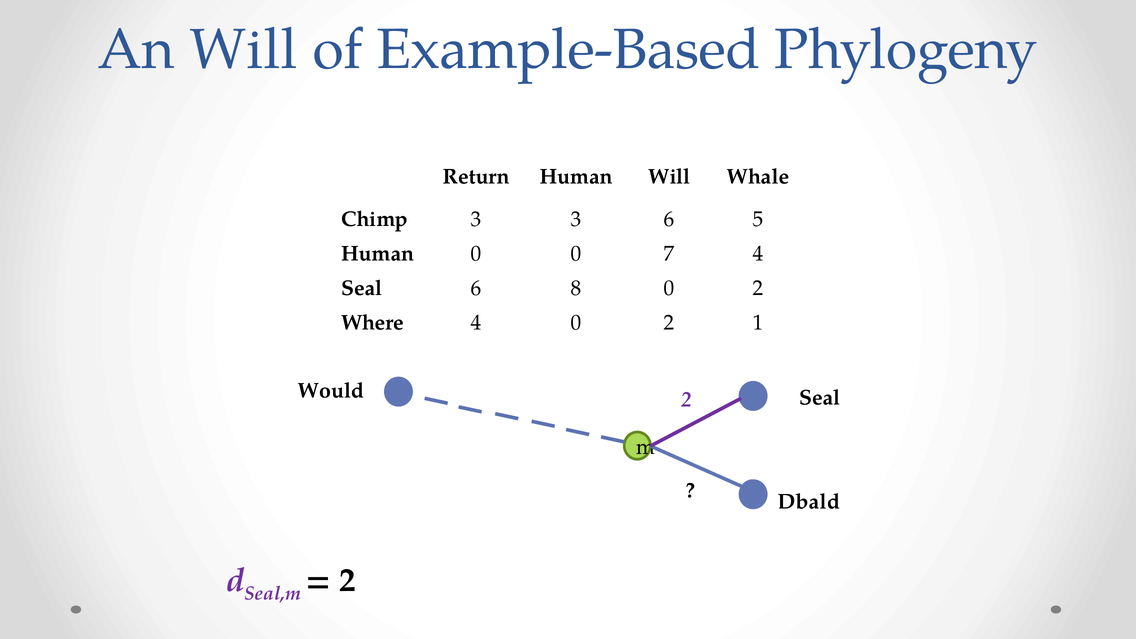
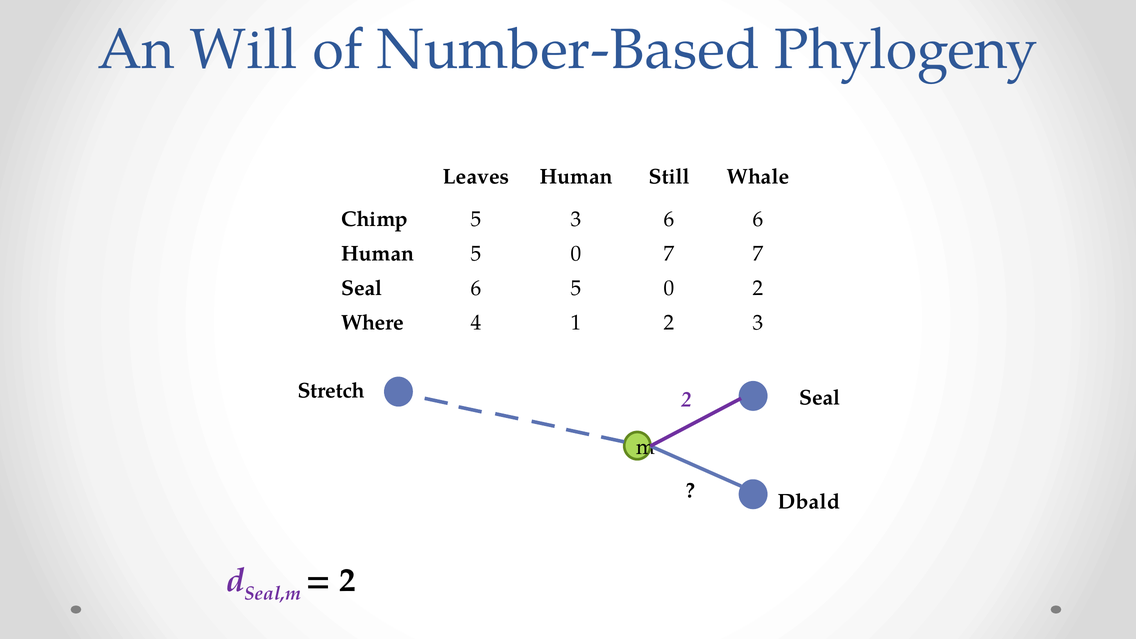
Example-Based: Example-Based -> Number-Based (568, 50)
Return: Return -> Leaves (476, 177)
Human Will: Will -> Still (669, 177)
Chimp 3: 3 -> 5 (476, 219)
6 5: 5 -> 6 (758, 219)
Human 0: 0 -> 5 (476, 254)
7 4: 4 -> 7 (758, 254)
6 8: 8 -> 5 (576, 288)
4 0: 0 -> 1 (576, 323)
2 1: 1 -> 3 (758, 323)
Would: Would -> Stretch (331, 391)
